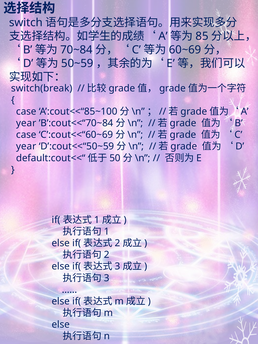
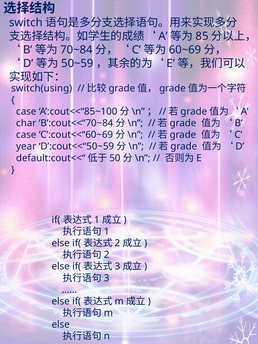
switch(break: switch(break -> switch(using (42, 88)
year: year -> char (26, 123)
